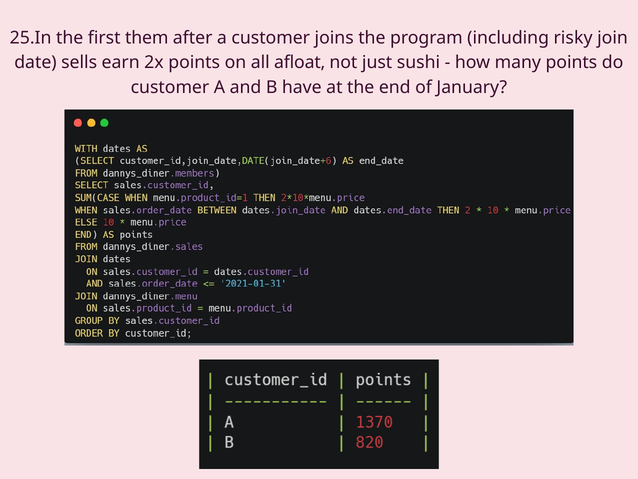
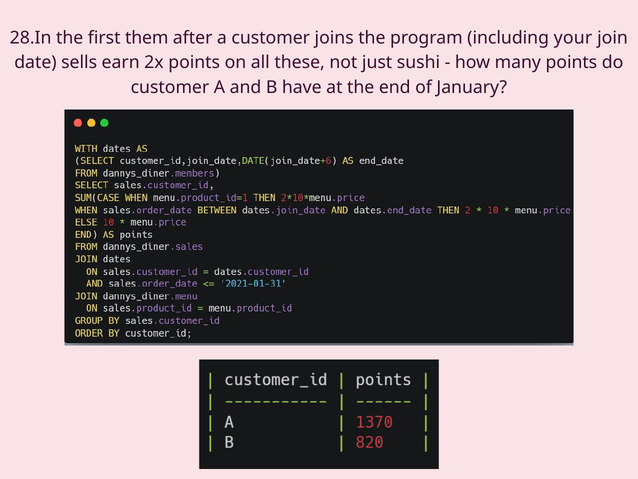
25.In: 25.In -> 28.In (31, 38)
risky: risky -> your (573, 38)
afloat: afloat -> these (300, 63)
